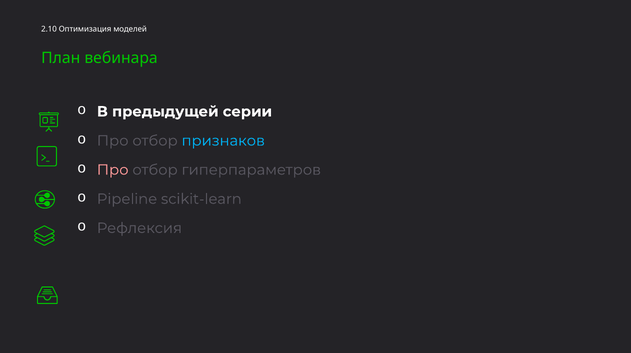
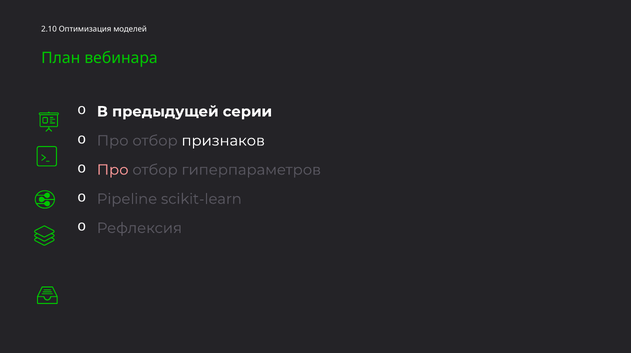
признаков colour: light blue -> white (223, 141)
